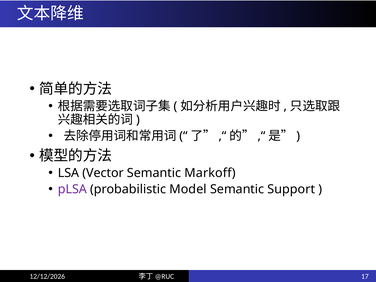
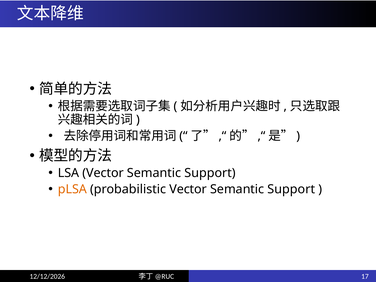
Markoff: Markoff -> Support (210, 173)
pLSA colour: purple -> orange (72, 189)
probabilistic Model: Model -> Vector (188, 189)
